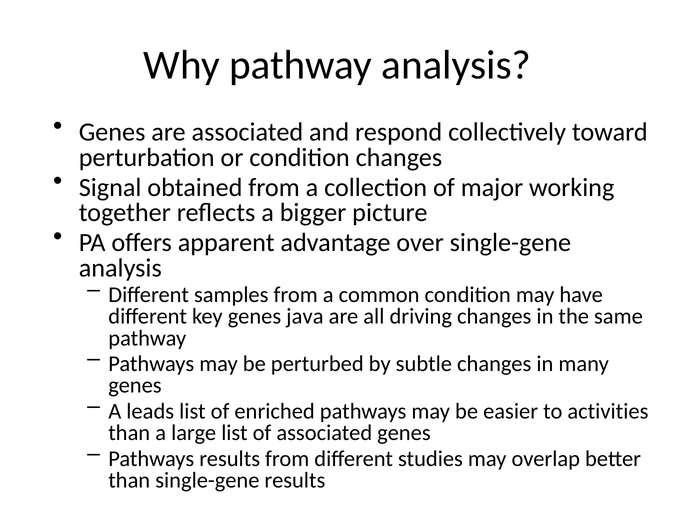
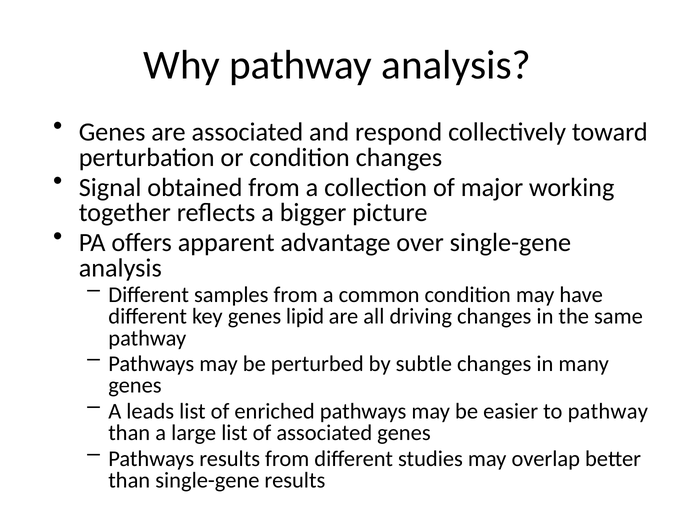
java: java -> lipid (305, 317)
to activities: activities -> pathway (608, 411)
